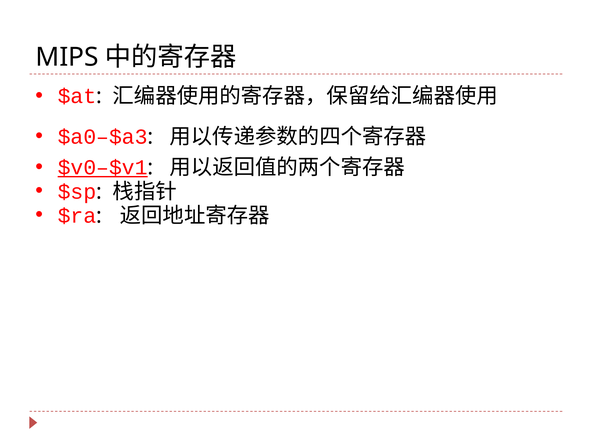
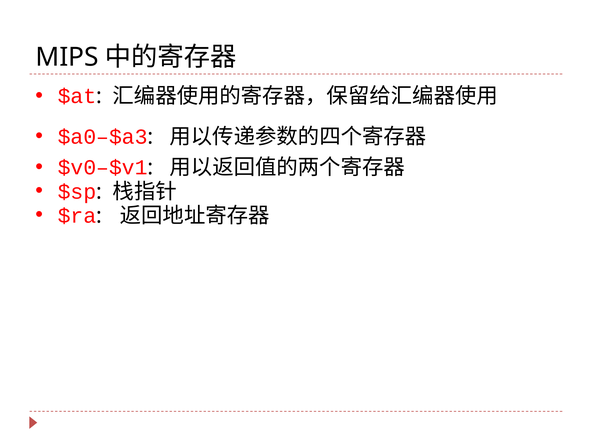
$v0–$v1 underline: present -> none (103, 168)
